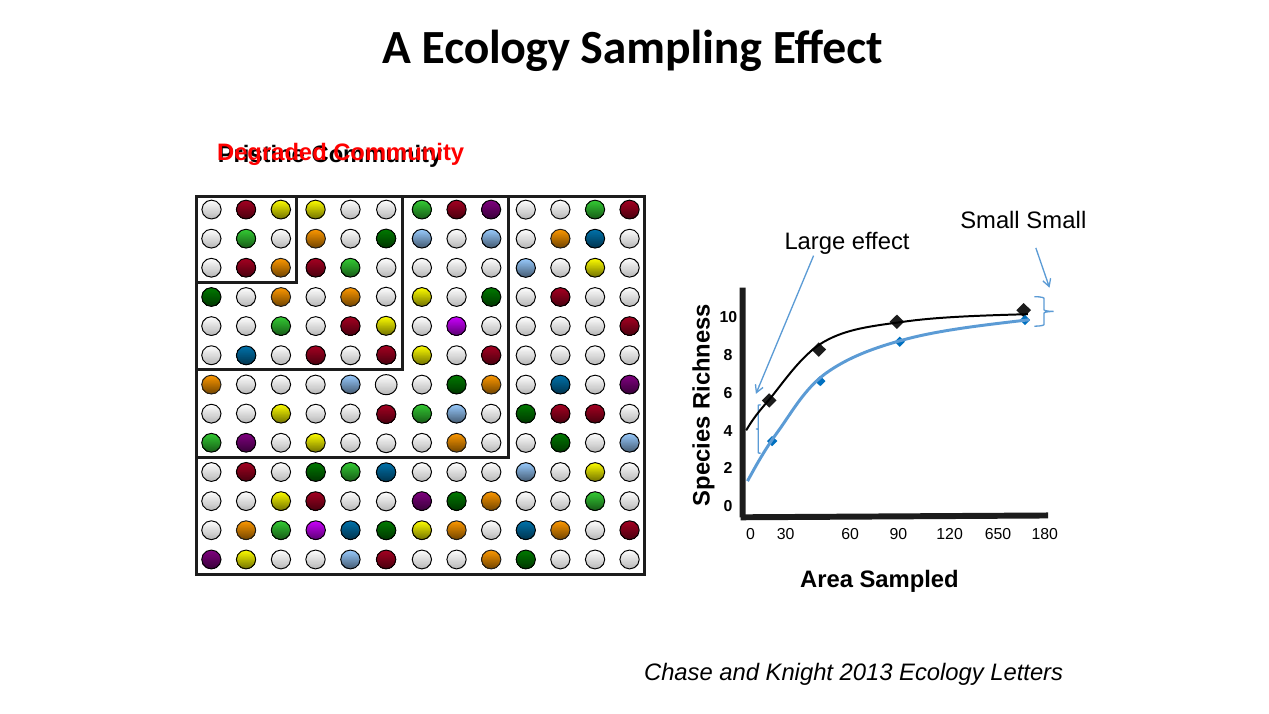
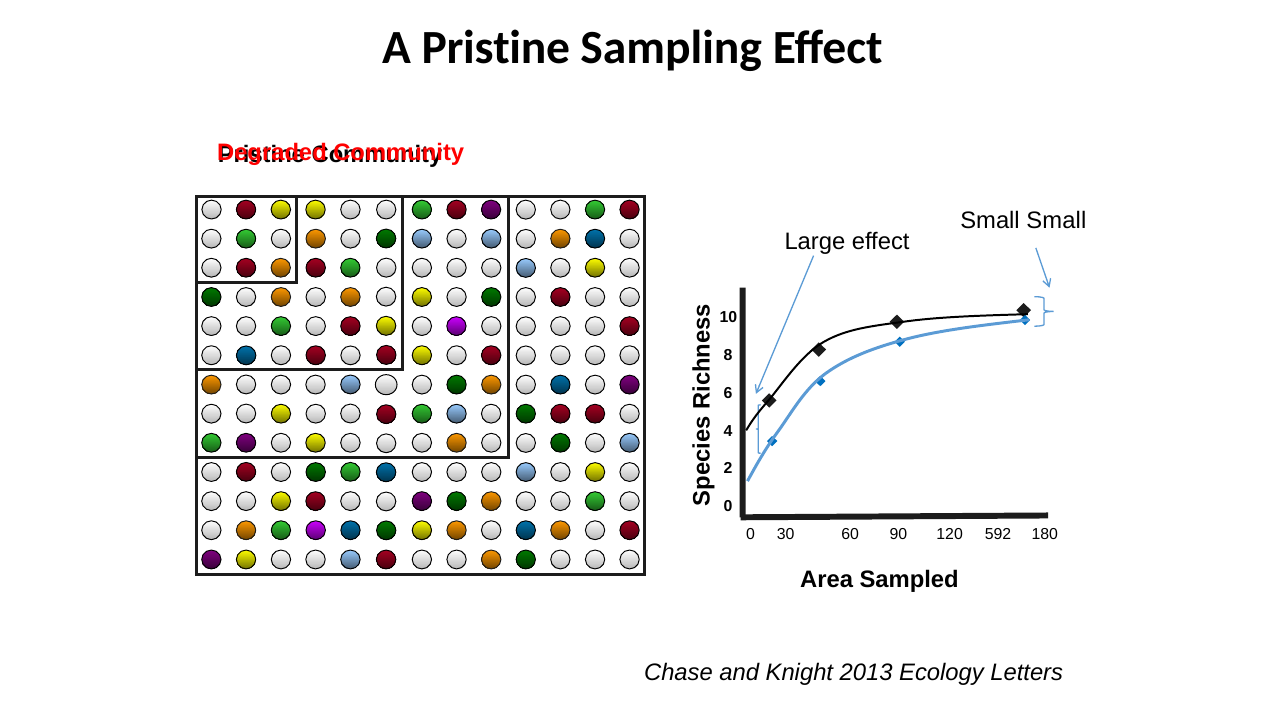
A Ecology: Ecology -> Pristine (496, 48)
650: 650 -> 592 (998, 534)
